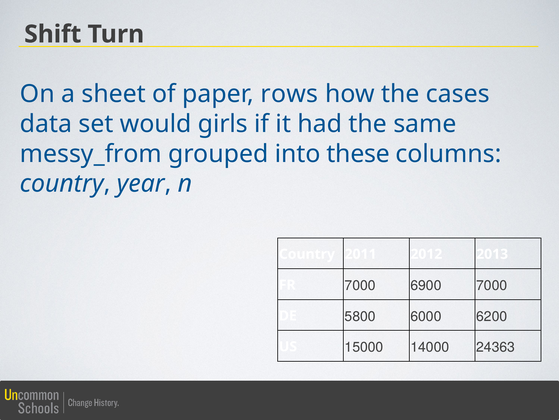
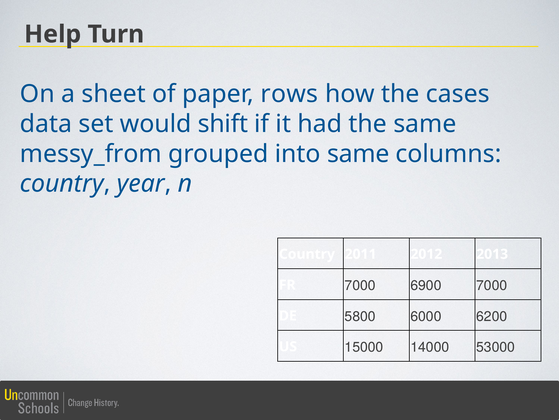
Shift: Shift -> Help (53, 34)
girls: girls -> shift (223, 124)
into these: these -> same (358, 154)
24363: 24363 -> 53000 (496, 347)
